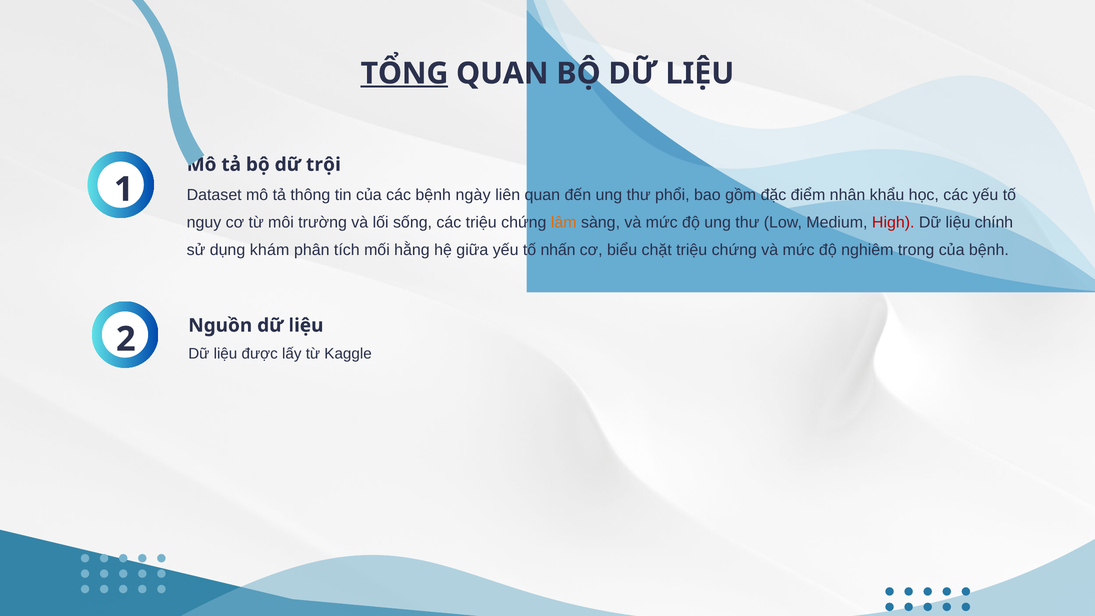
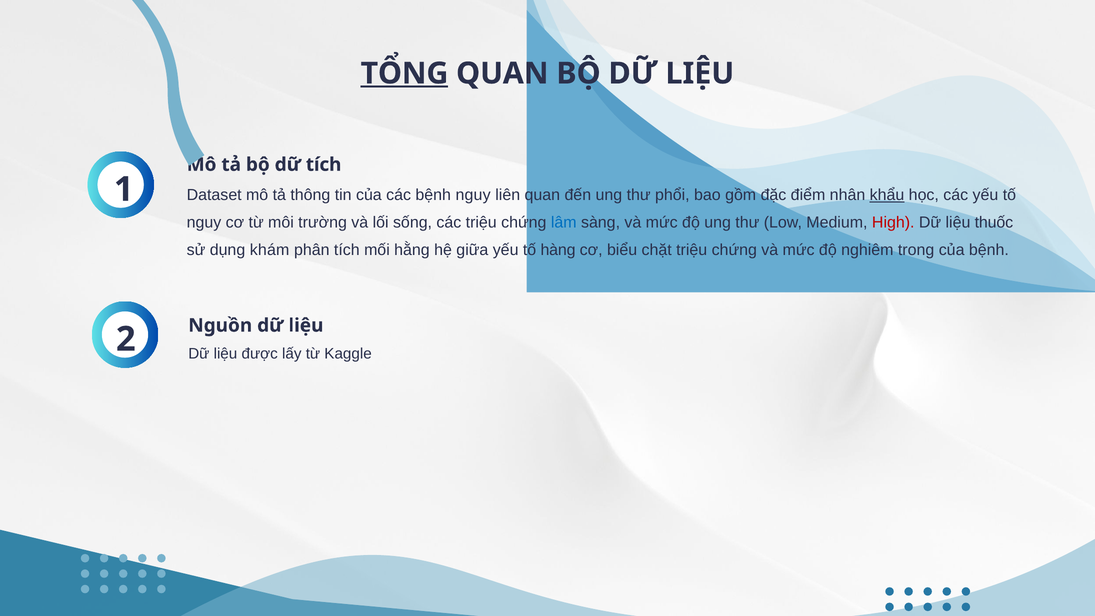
trội: trội -> tích (324, 165)
bệnh ngày: ngày -> nguy (473, 195)
khẩu underline: none -> present (887, 195)
lâm colour: orange -> blue (564, 223)
chính: chính -> thuốc (994, 223)
nhấn: nhấn -> hàng (558, 250)
